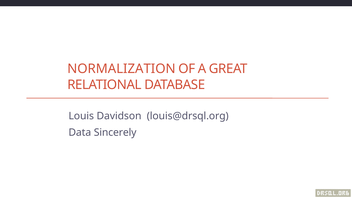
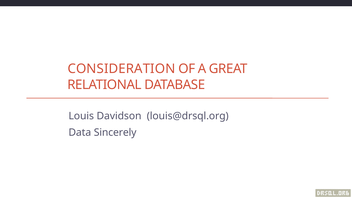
NORMALIZATION: NORMALIZATION -> CONSIDERATION (121, 69)
